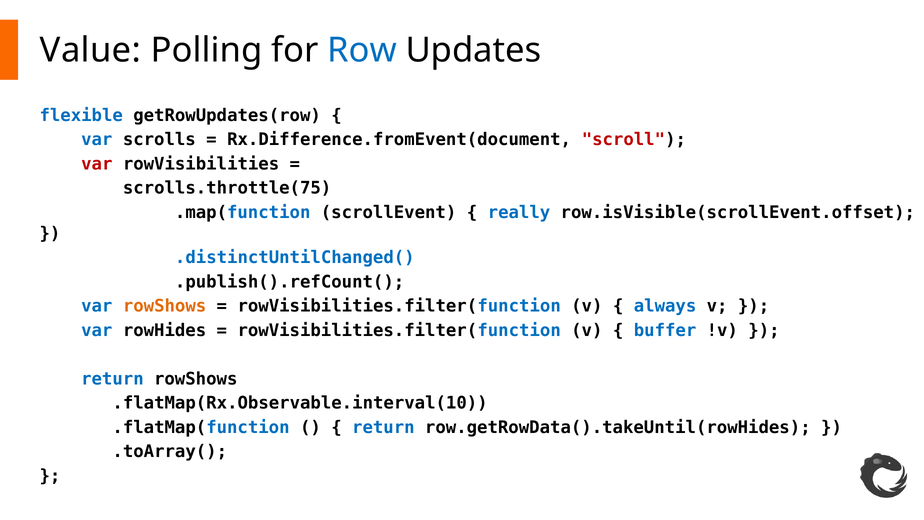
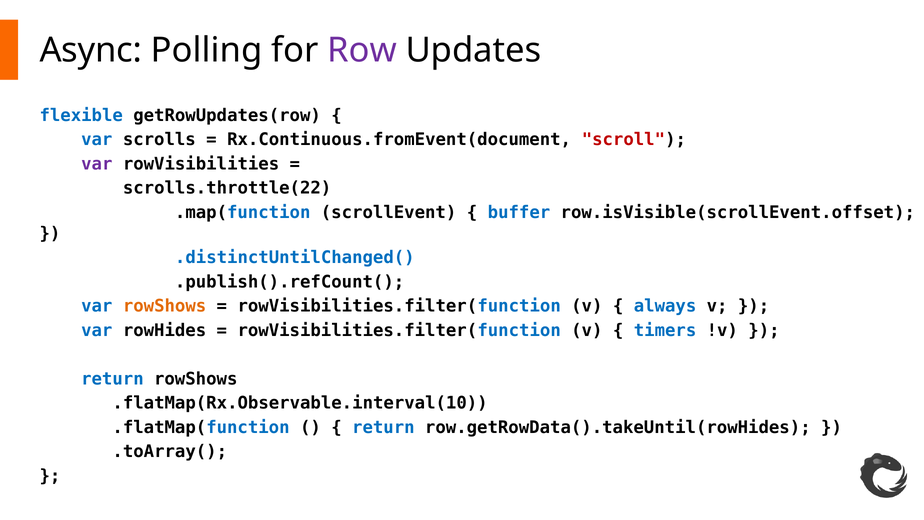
Value: Value -> Async (91, 50)
Row colour: blue -> purple (362, 50)
Rx.Difference.fromEvent(document: Rx.Difference.fromEvent(document -> Rx.Continuous.fromEvent(document (399, 140)
var colour: red -> purple (97, 164)
scrolls.throttle(75: scrolls.throttle(75 -> scrolls.throttle(22 (227, 188)
really: really -> buffer (519, 212)
buffer: buffer -> timers (665, 330)
